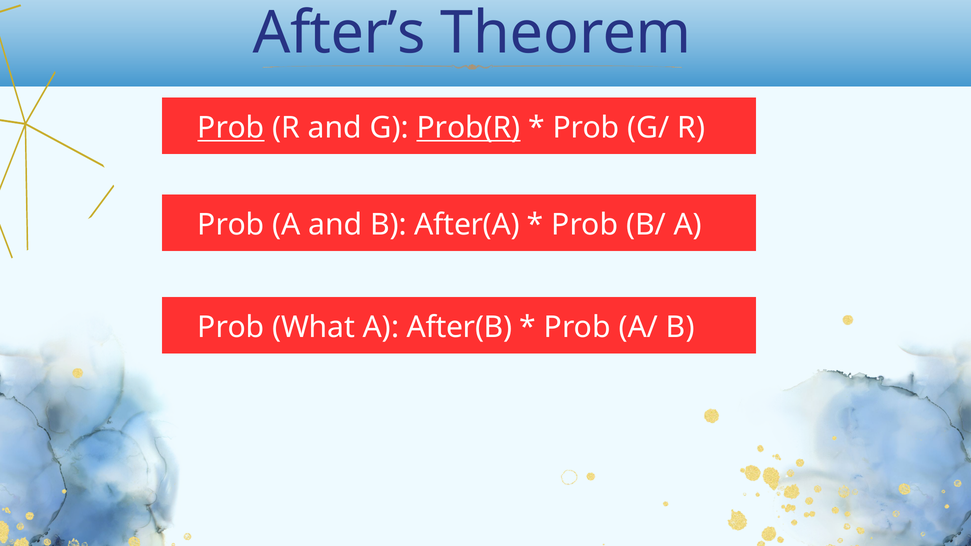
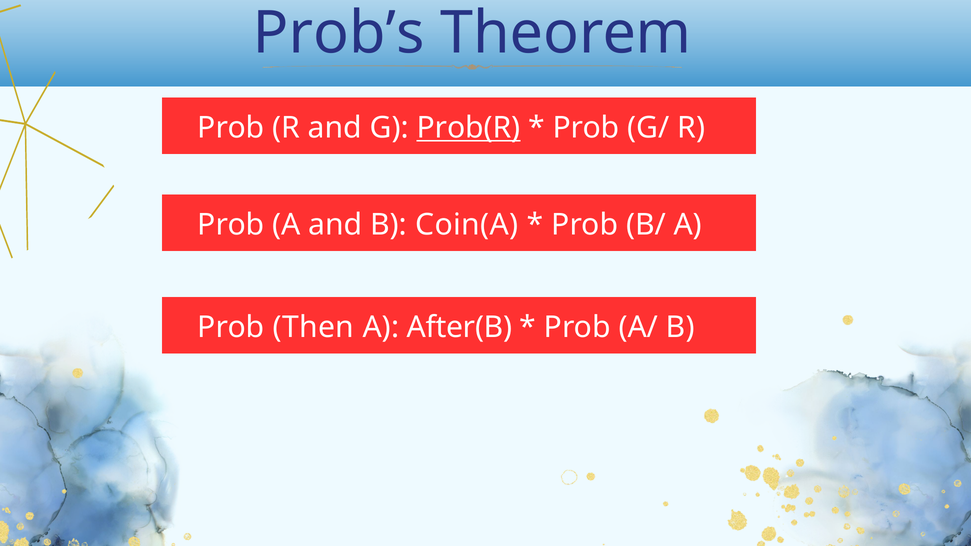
After’s: After’s -> Prob’s (339, 33)
Prob underline: present -> none (231, 128)
After(A: After(A -> Coin(A (467, 225)
What: What -> Then (313, 327)
